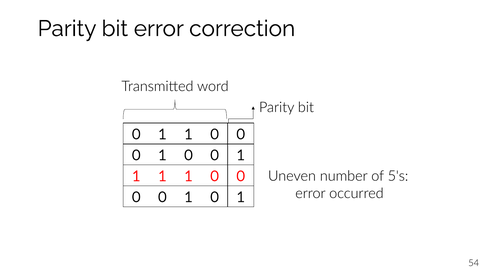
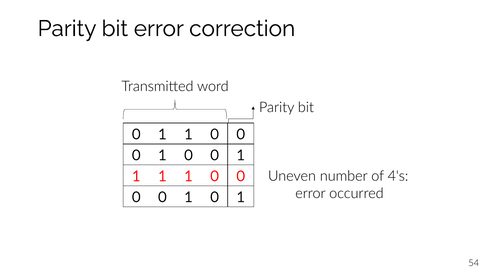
5's: 5's -> 4's (398, 176)
